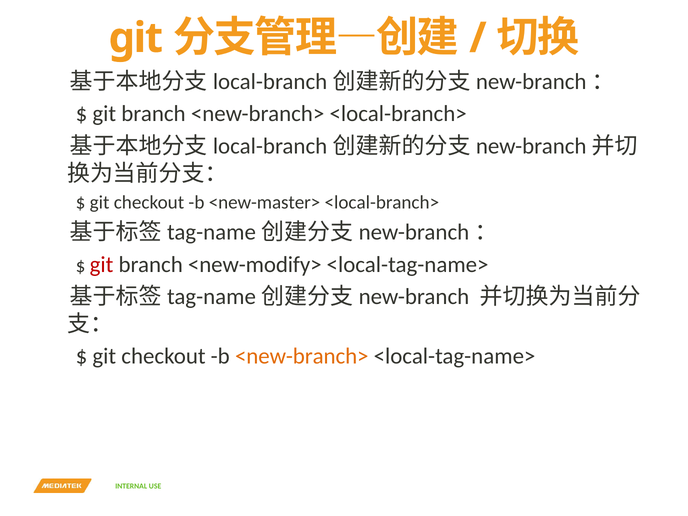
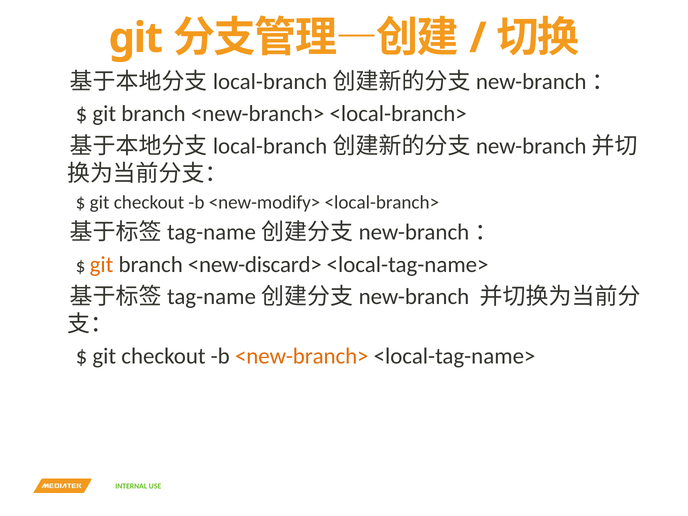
<new-master>: <new-master> -> <new-modify> (265, 202)
git colour: red -> orange (102, 264)
<new-modify>: <new-modify> -> <new-discard> (255, 264)
